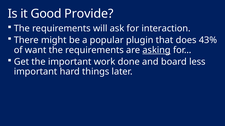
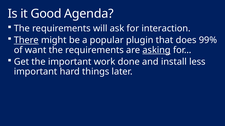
Provide: Provide -> Agenda (89, 14)
There underline: none -> present (26, 40)
43%: 43% -> 99% (208, 40)
board: board -> install (174, 62)
